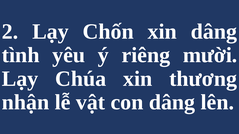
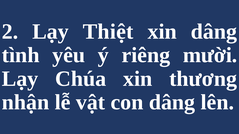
Chốn: Chốn -> Thiệt (108, 32)
